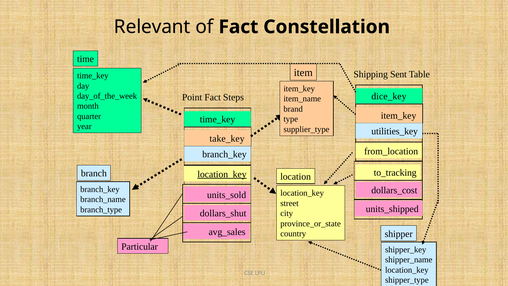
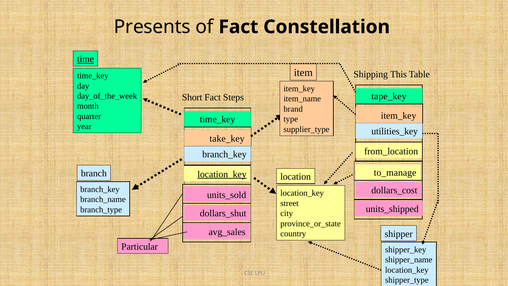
Relevant: Relevant -> Presents (152, 27)
time underline: none -> present (85, 59)
Sent: Sent -> This (398, 74)
dice_key: dice_key -> tape_key (389, 96)
Point: Point -> Short (192, 97)
to_tracking: to_tracking -> to_manage (395, 173)
